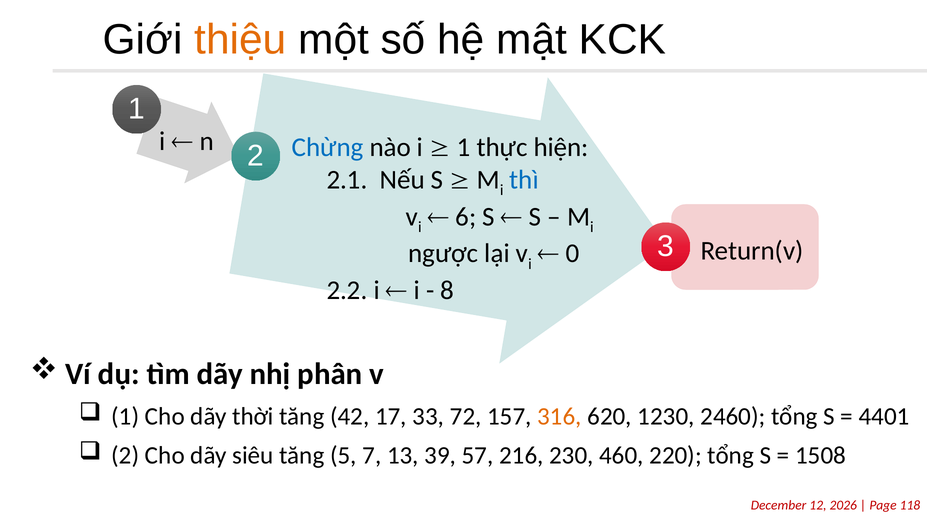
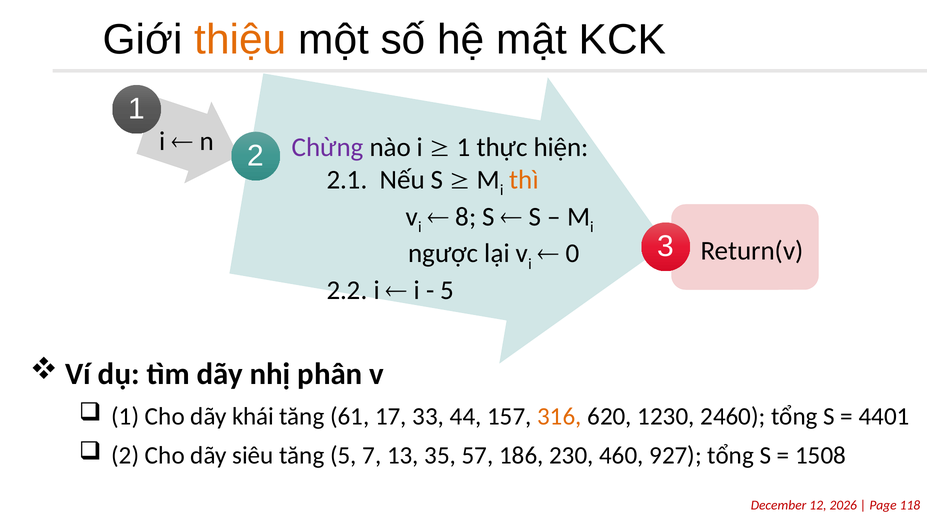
Chừng colour: blue -> purple (328, 147)
thì colour: blue -> orange (524, 179)
6: 6 -> 8 (466, 216)
8: 8 -> 5 (447, 290)
thời: thời -> khái (253, 416)
42: 42 -> 61 (350, 416)
72: 72 -> 44 (466, 416)
39: 39 -> 35 (440, 455)
216: 216 -> 186 (521, 455)
220: 220 -> 927 (676, 455)
